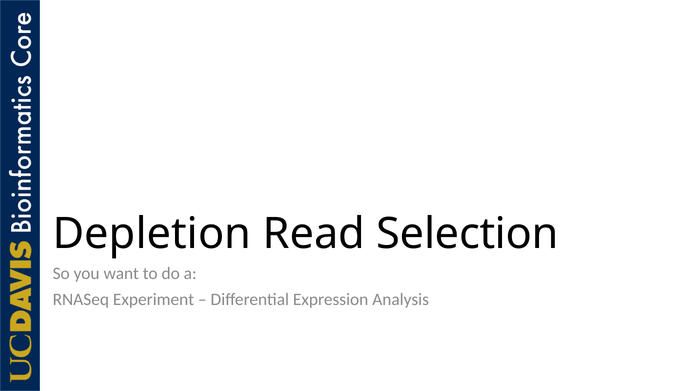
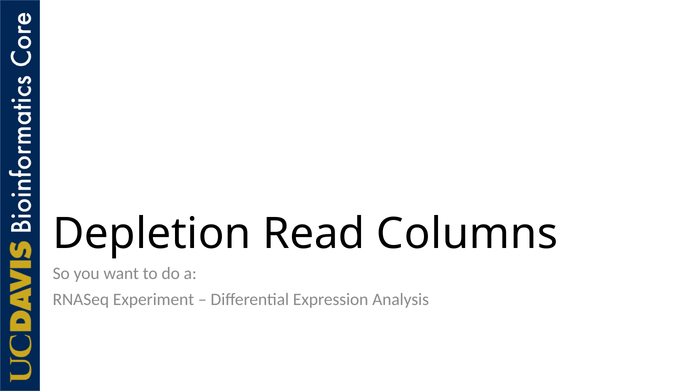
Selection: Selection -> Columns (467, 234)
